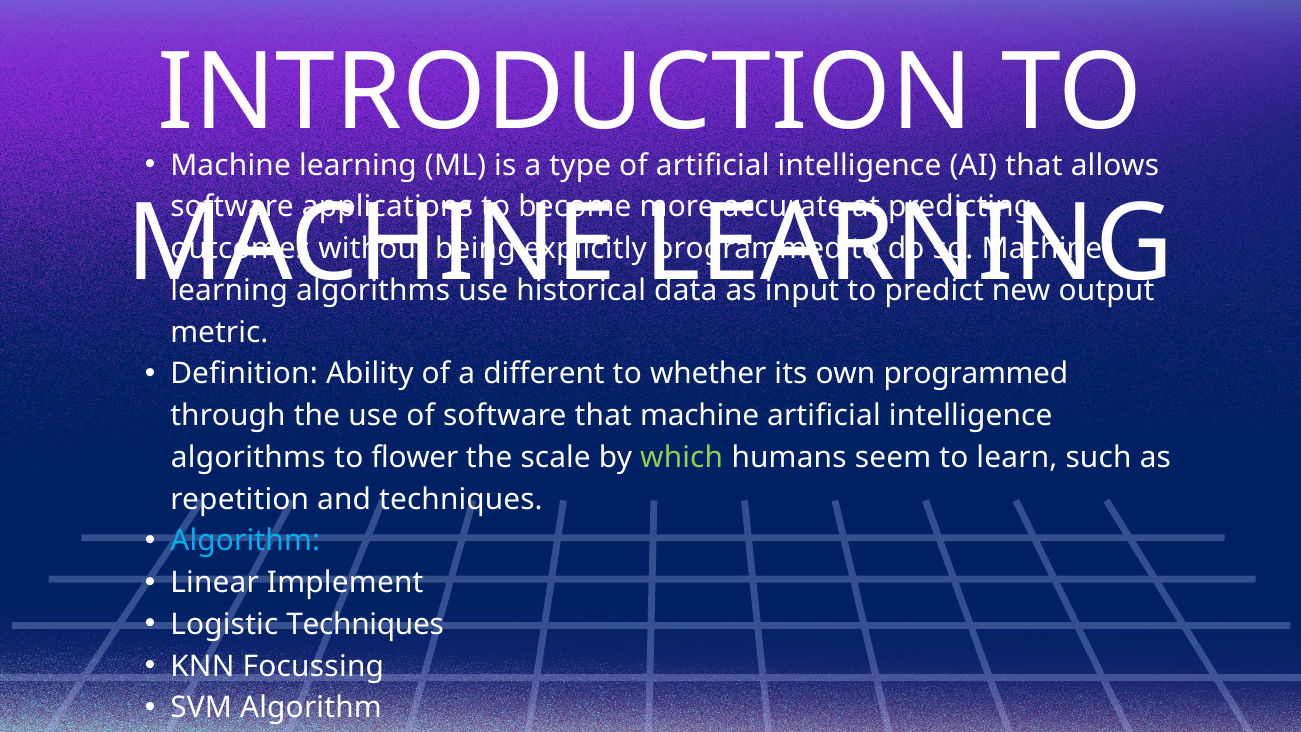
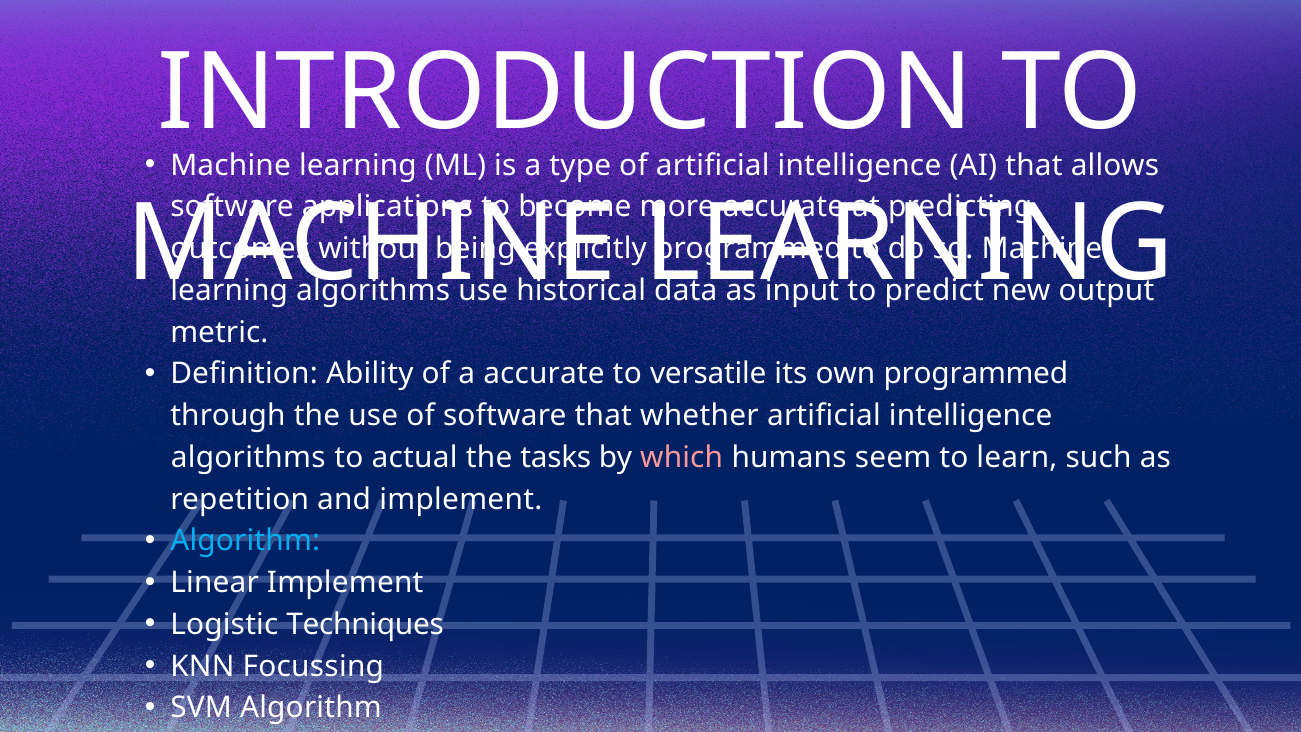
a different: different -> accurate (544, 374)
whether: whether -> versatile (708, 374)
that machine: machine -> whether (699, 416)
flower: flower -> actual (415, 457)
scale: scale -> tasks (556, 457)
which colour: light green -> pink (682, 457)
and techniques: techniques -> implement (461, 499)
